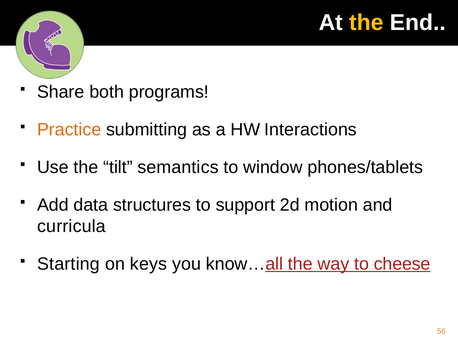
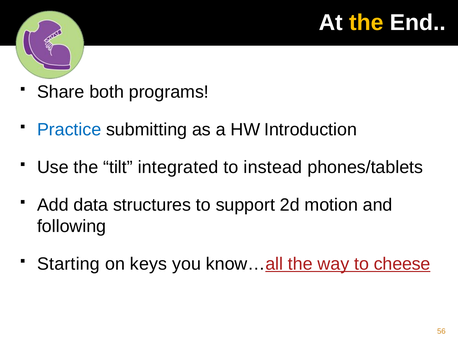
Practice colour: orange -> blue (69, 130)
Interactions: Interactions -> Introduction (311, 130)
semantics: semantics -> integrated (178, 167)
window: window -> instead (273, 167)
curricula: curricula -> following (72, 227)
